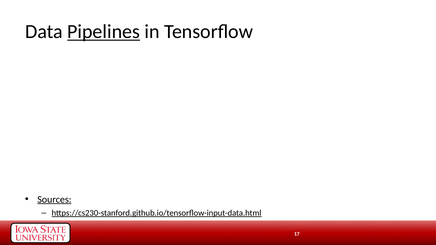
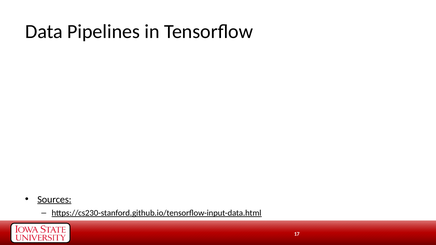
Pipelines underline: present -> none (104, 32)
